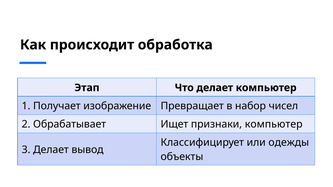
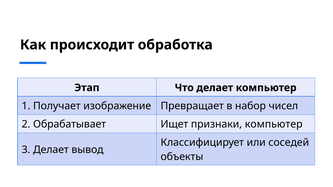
одежды: одежды -> соседей (289, 143)
